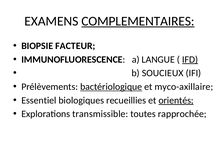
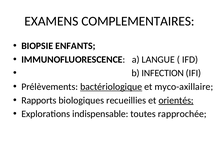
COMPLEMENTAIRES underline: present -> none (138, 21)
FACTEUR: FACTEUR -> ENFANTS (75, 46)
IFD underline: present -> none (190, 60)
SOUCIEUX: SOUCIEUX -> INFECTION (163, 73)
Essentiel: Essentiel -> Rapports (39, 100)
transmissible: transmissible -> indispensable (100, 114)
